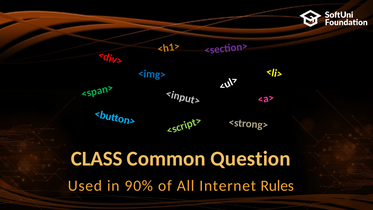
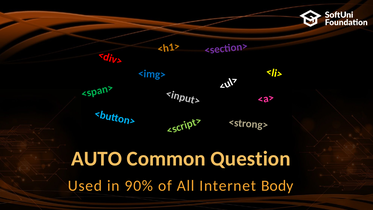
CLASS: CLASS -> AUTO (97, 159)
Rules: Rules -> Body (277, 186)
